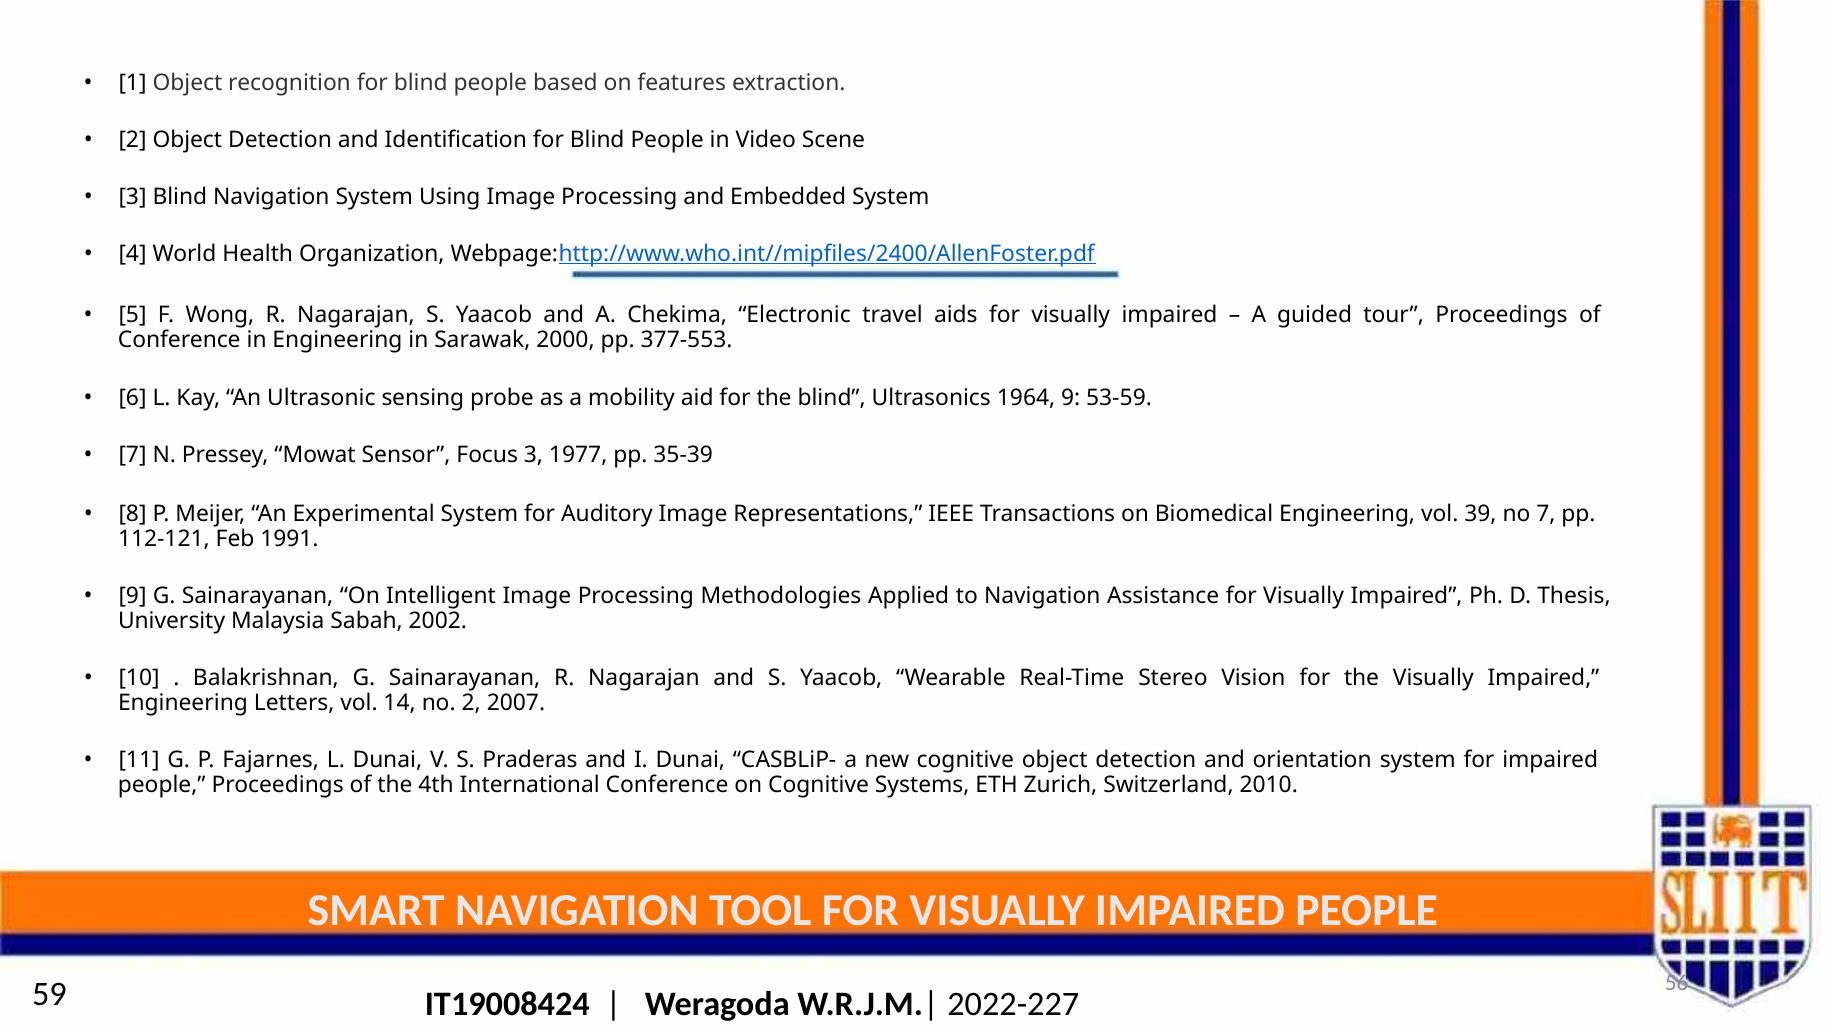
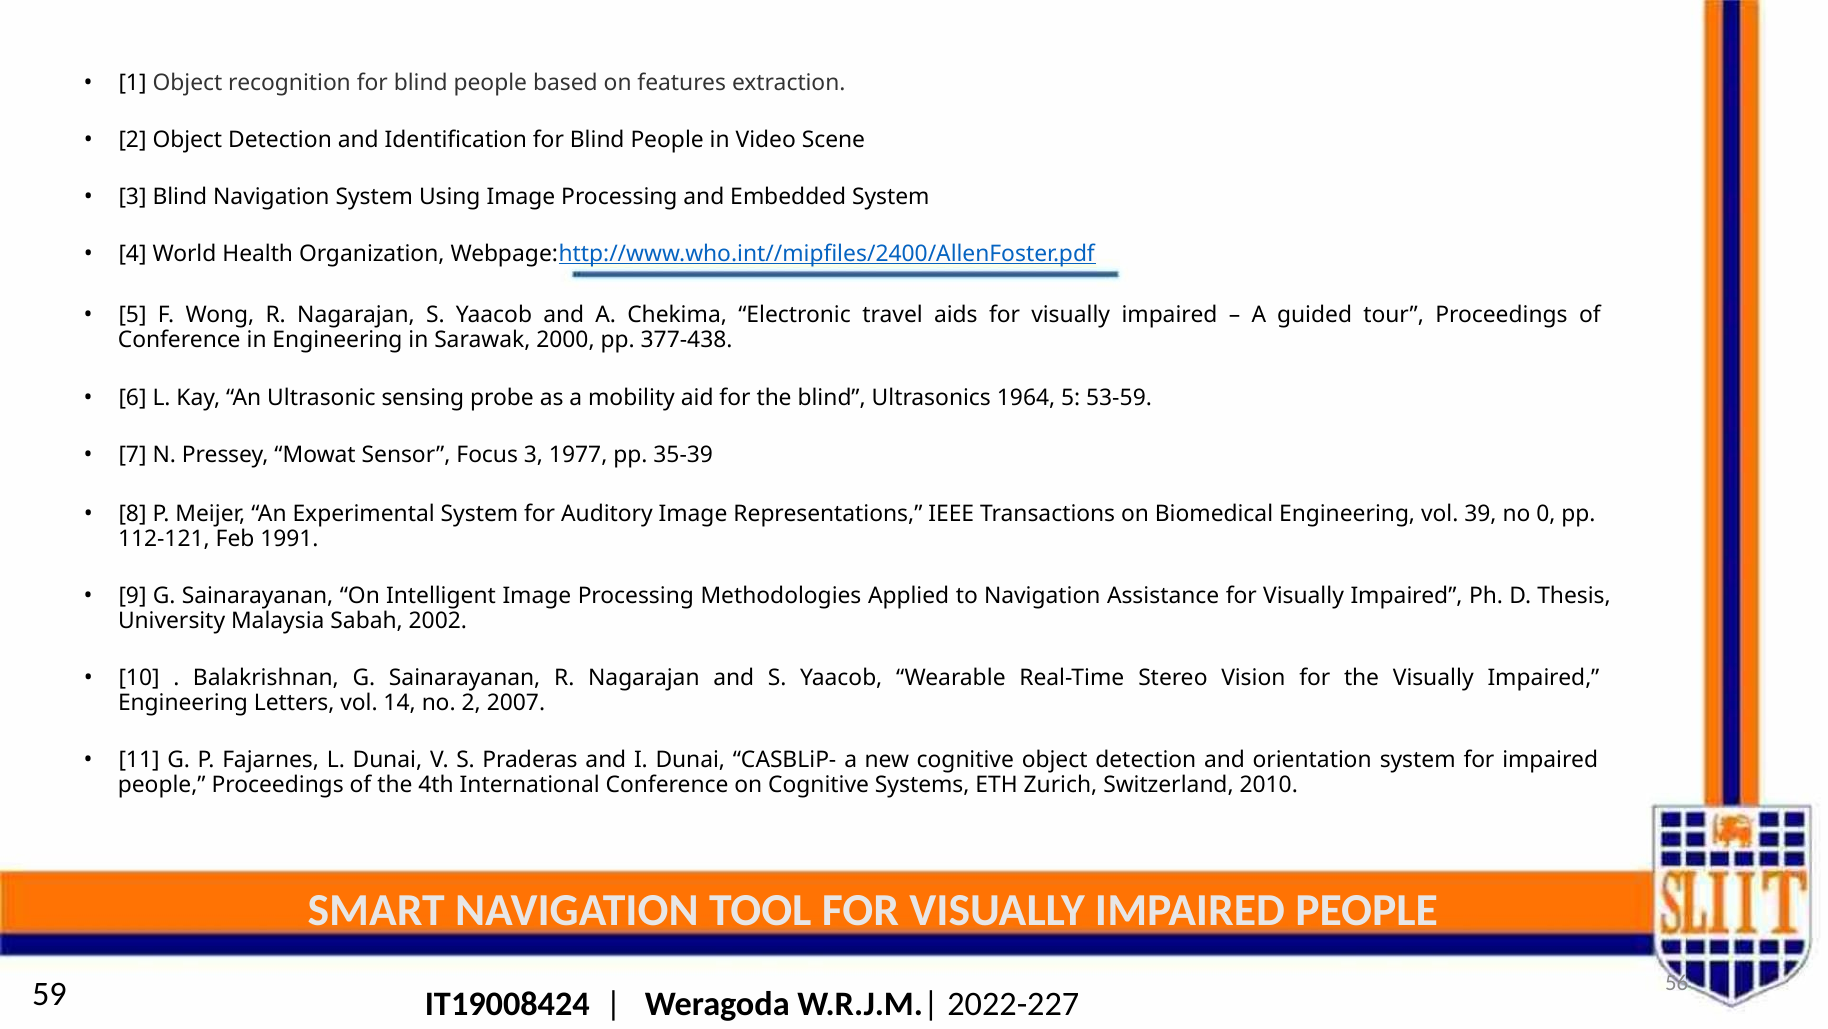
377-553: 377-553 -> 377-438 (687, 340)
1964 9: 9 -> 5 (1071, 398)
no 7: 7 -> 0 (1546, 514)
